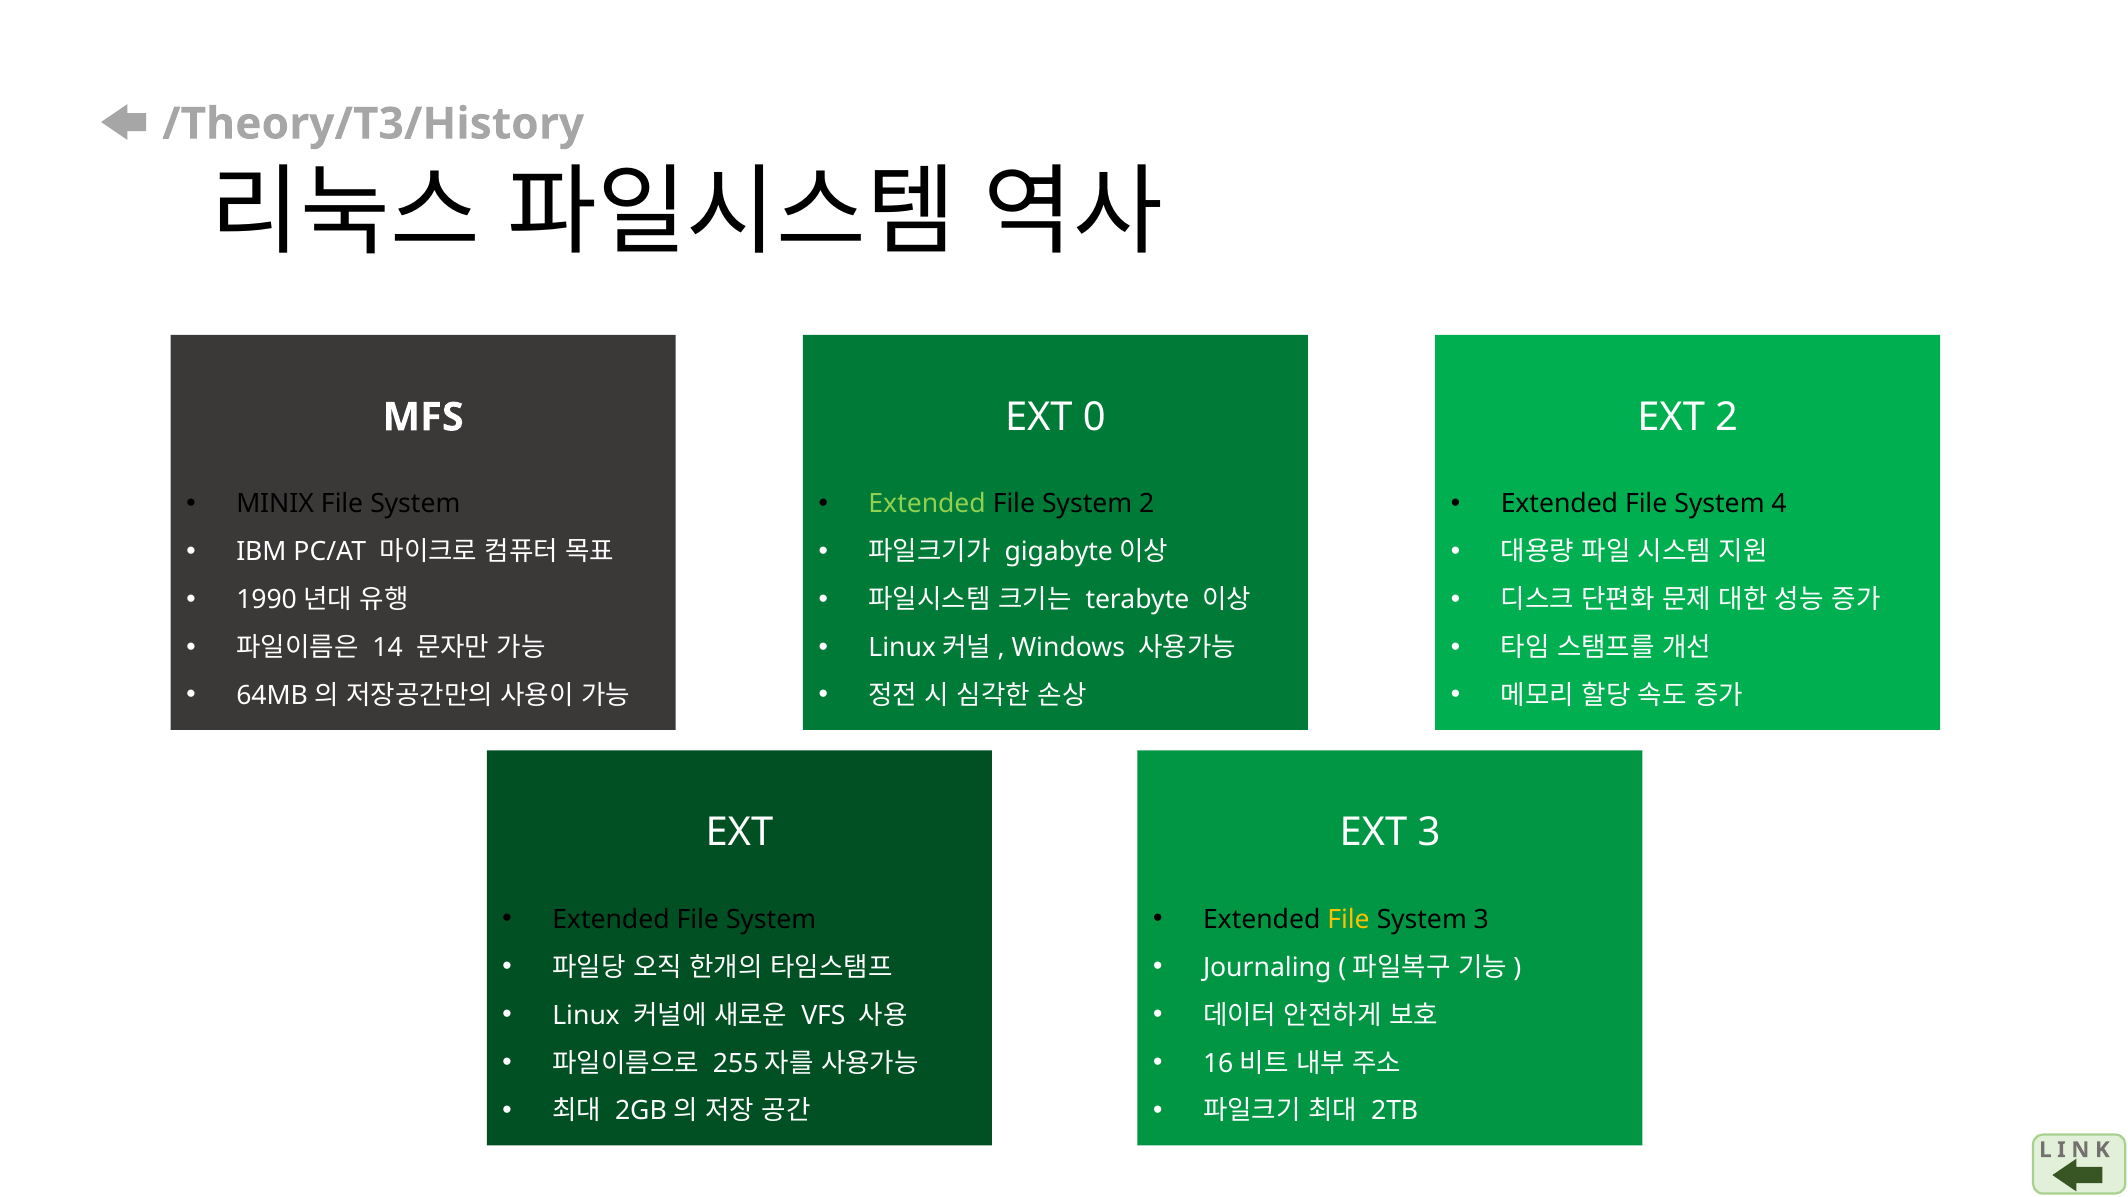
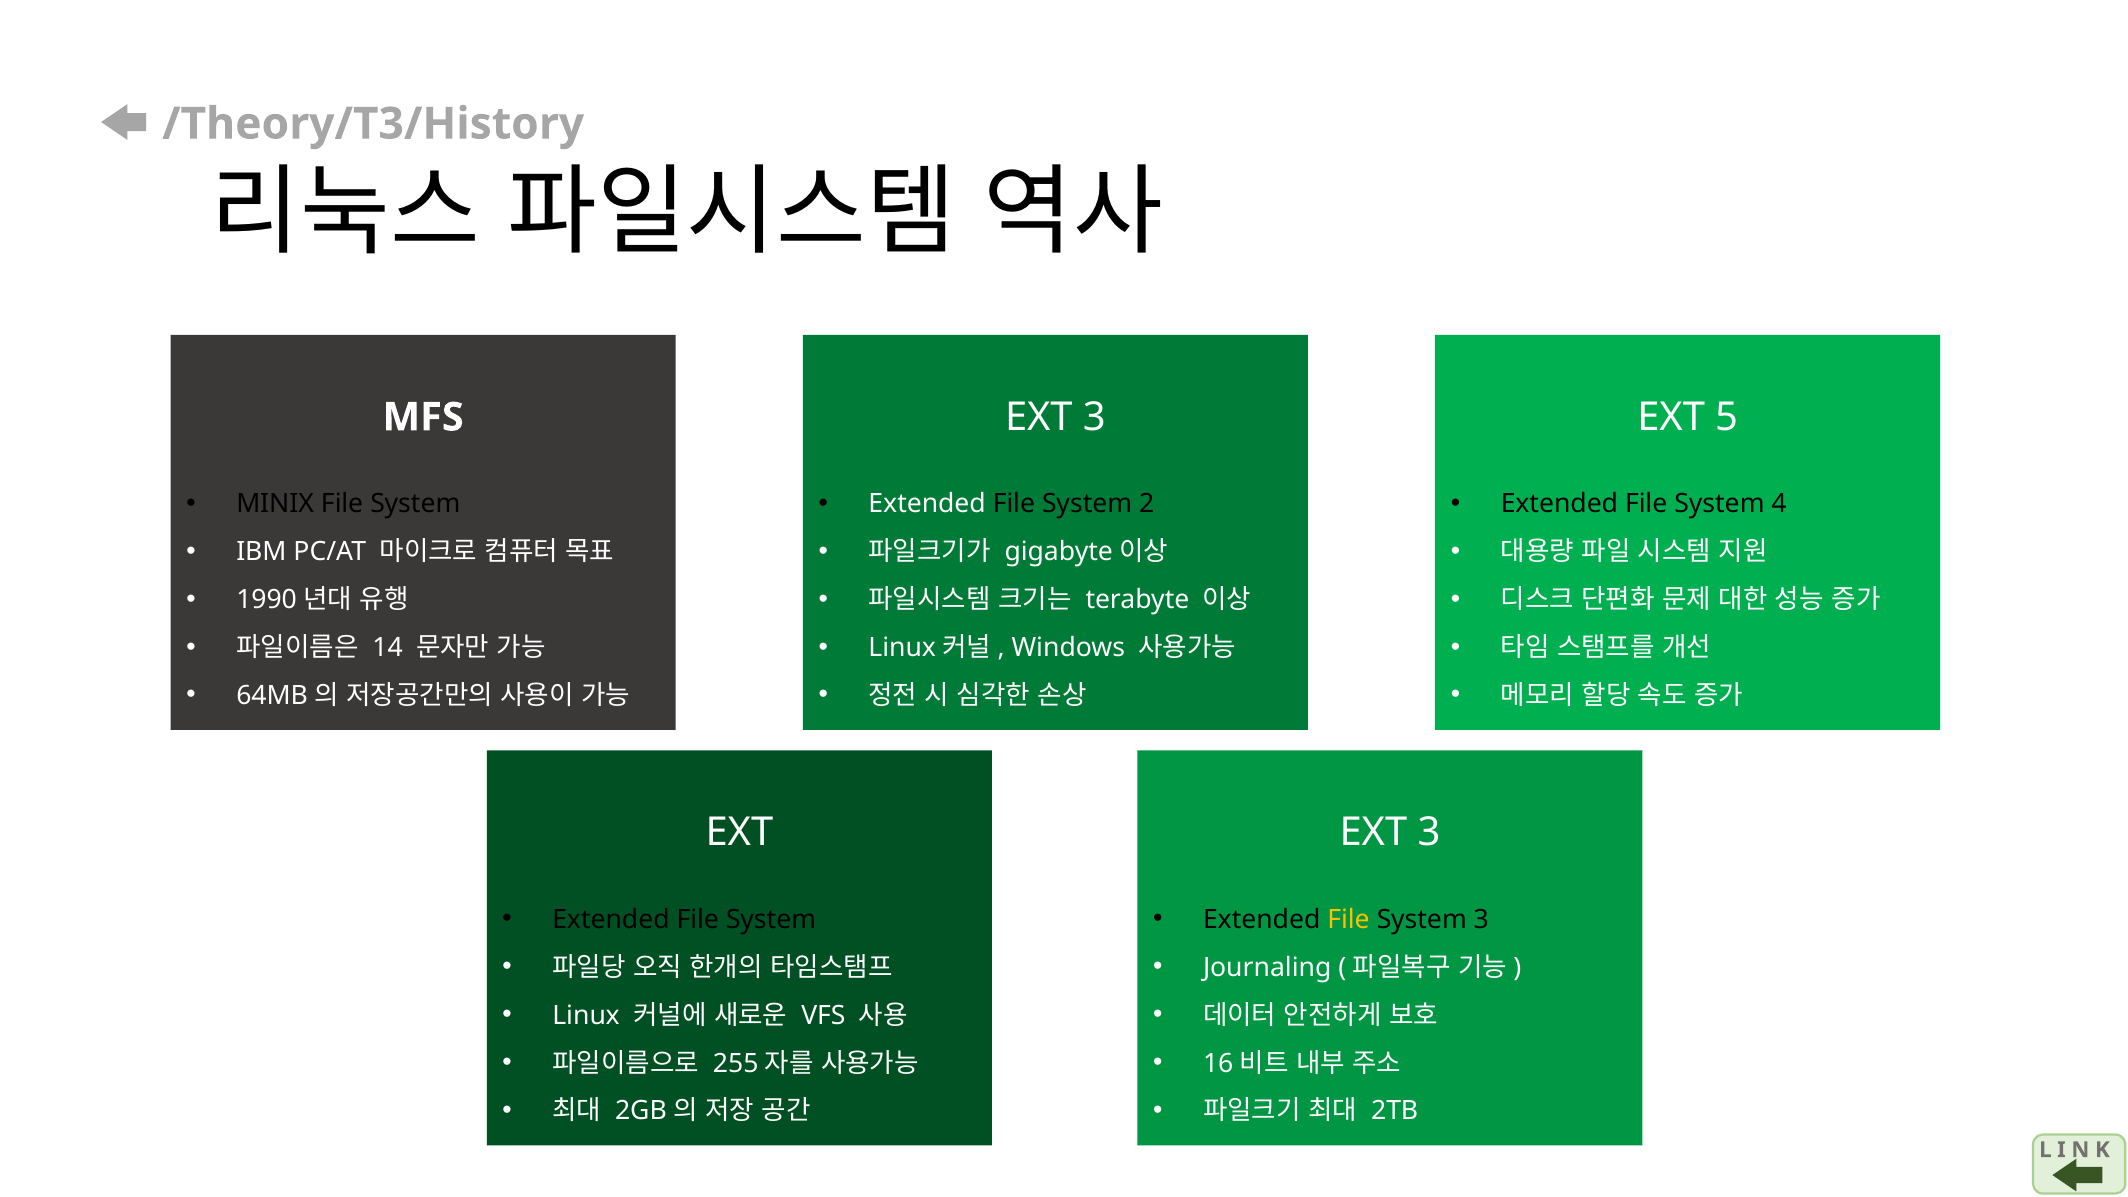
0: 0 -> 3 (1094, 417)
EXT 2: 2 -> 5 (1727, 417)
Extended colour: light green -> white (927, 504)
